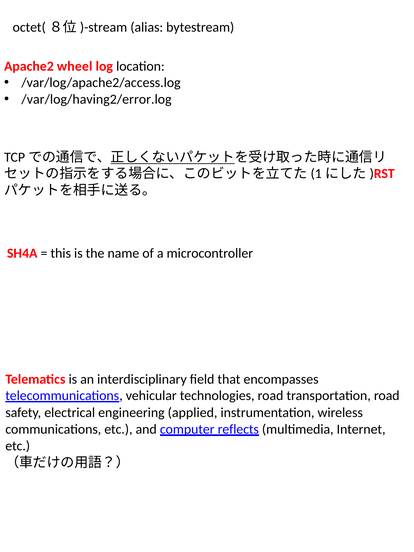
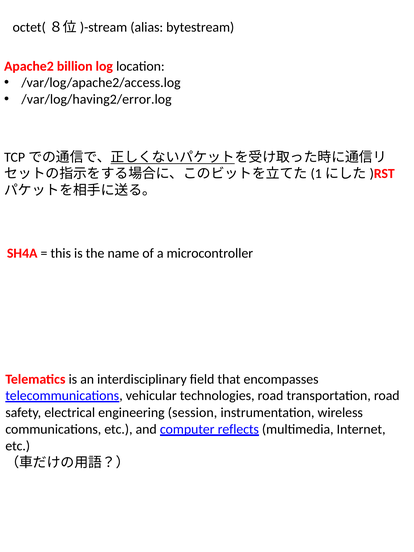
wheel: wheel -> billion (75, 66)
applied: applied -> session (193, 413)
